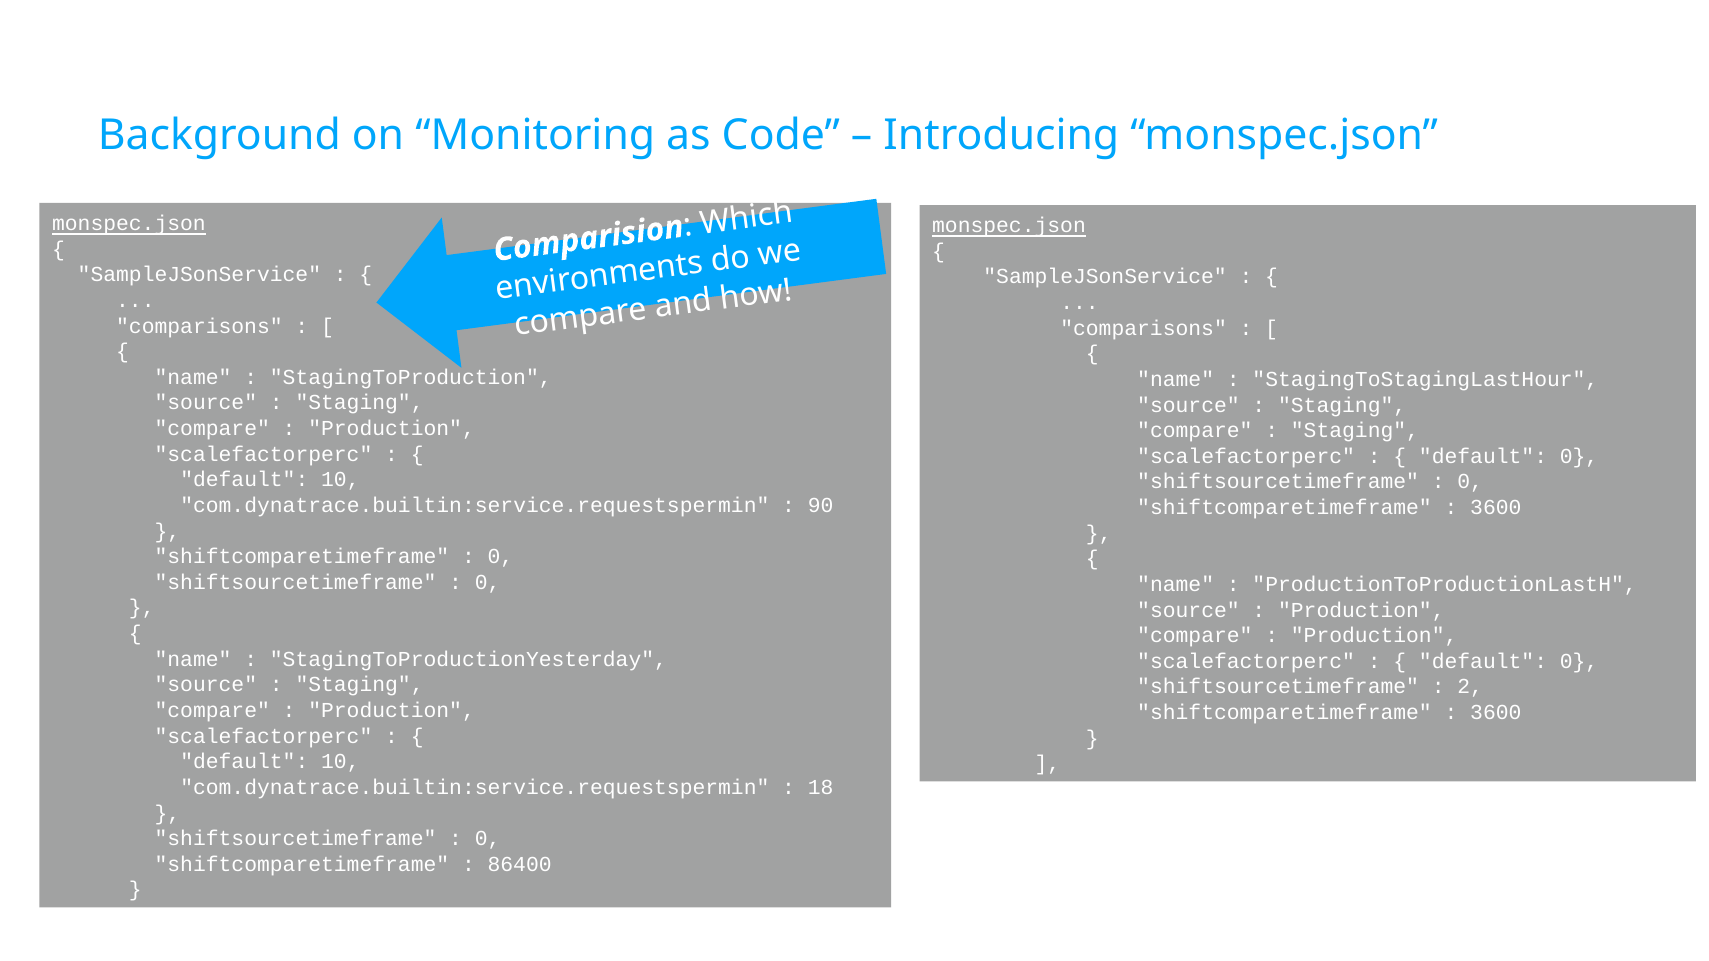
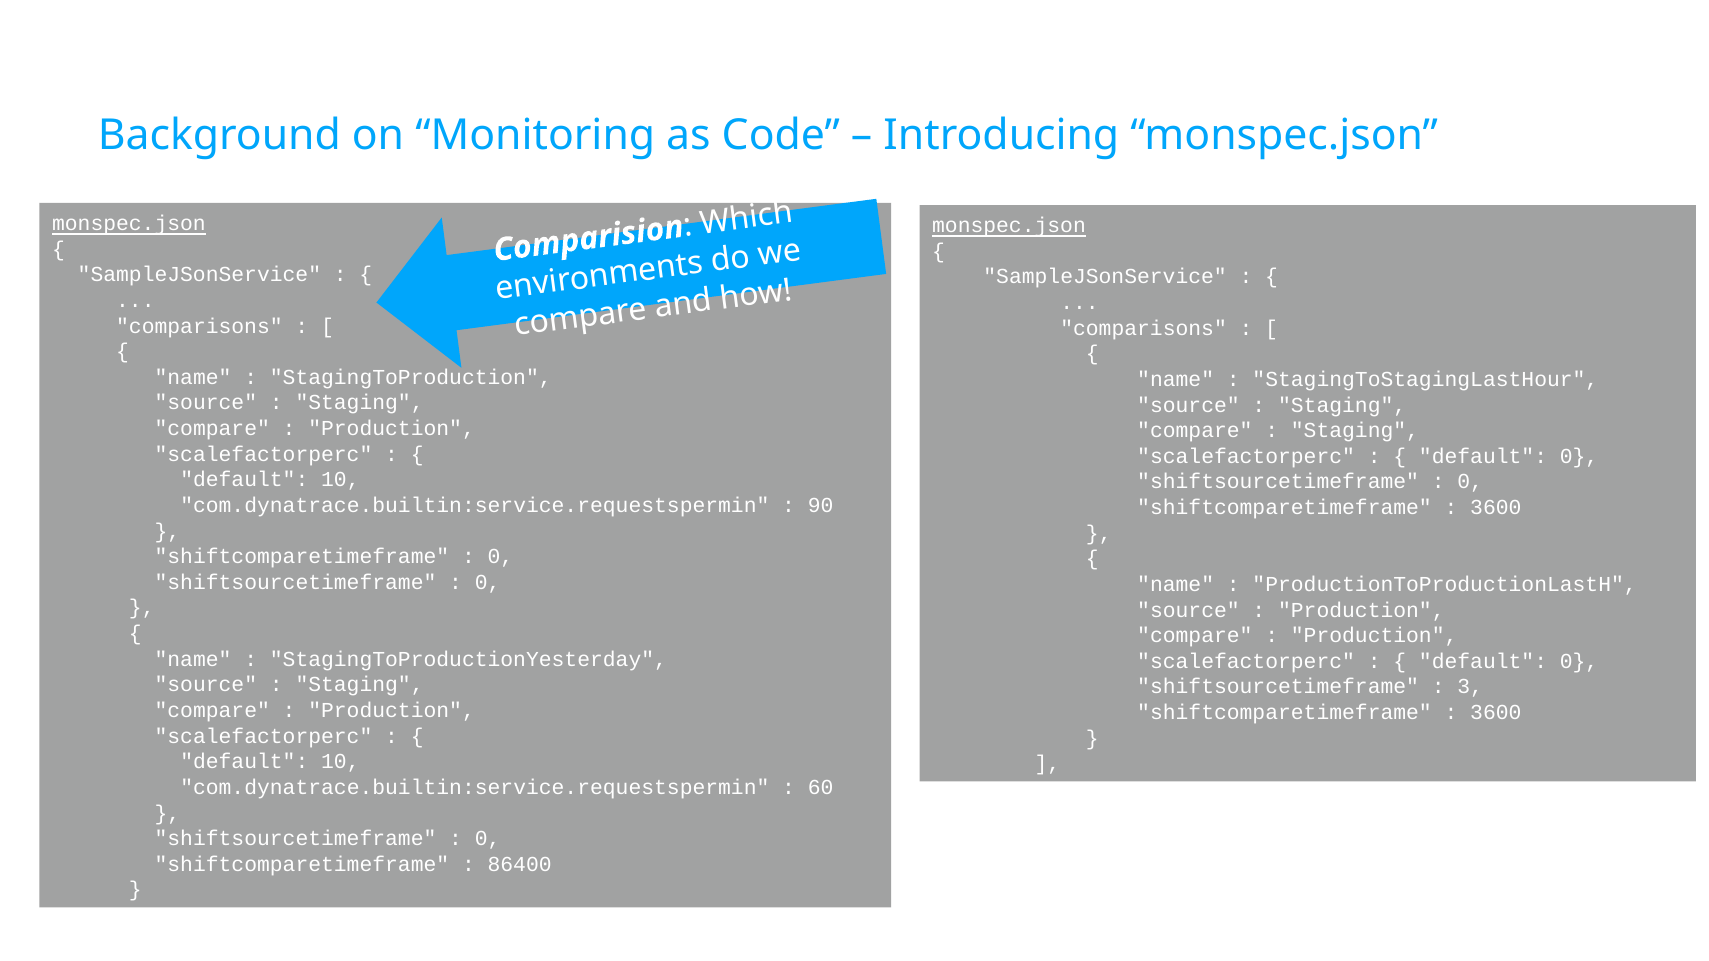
2: 2 -> 3 (1470, 687)
18: 18 -> 60 (821, 788)
